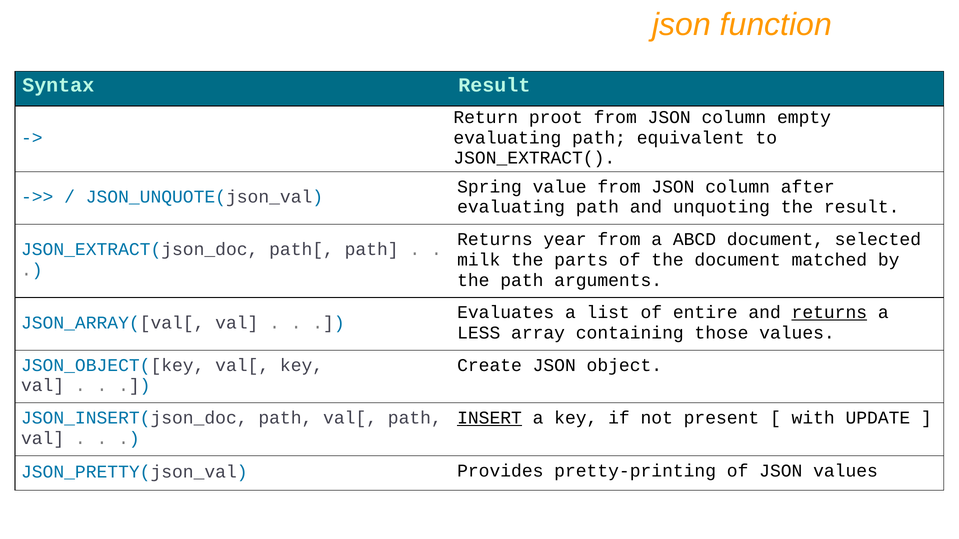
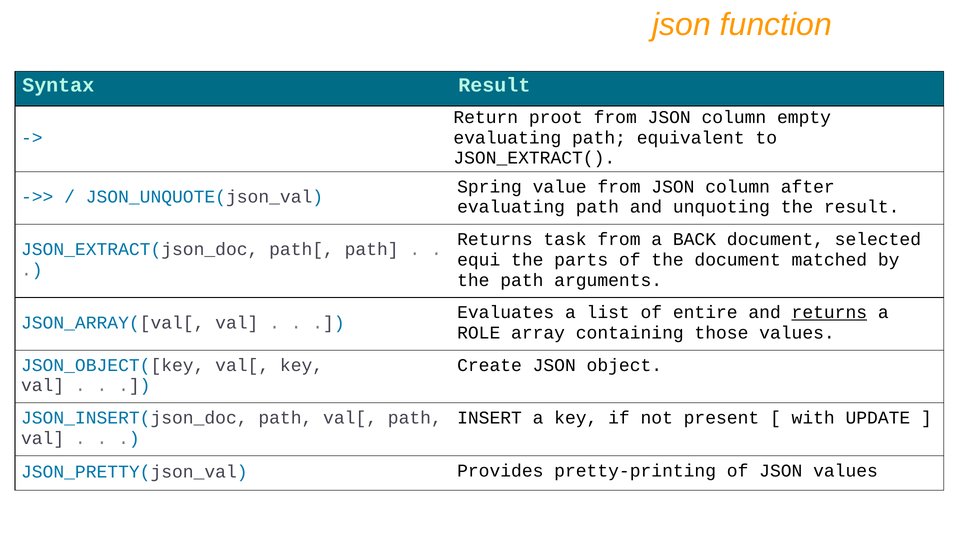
year: year -> task (565, 240)
ABCD: ABCD -> BACK (694, 240)
milk: milk -> equi (479, 260)
LESS: LESS -> ROLE (479, 333)
INSERT underline: present -> none (490, 418)
